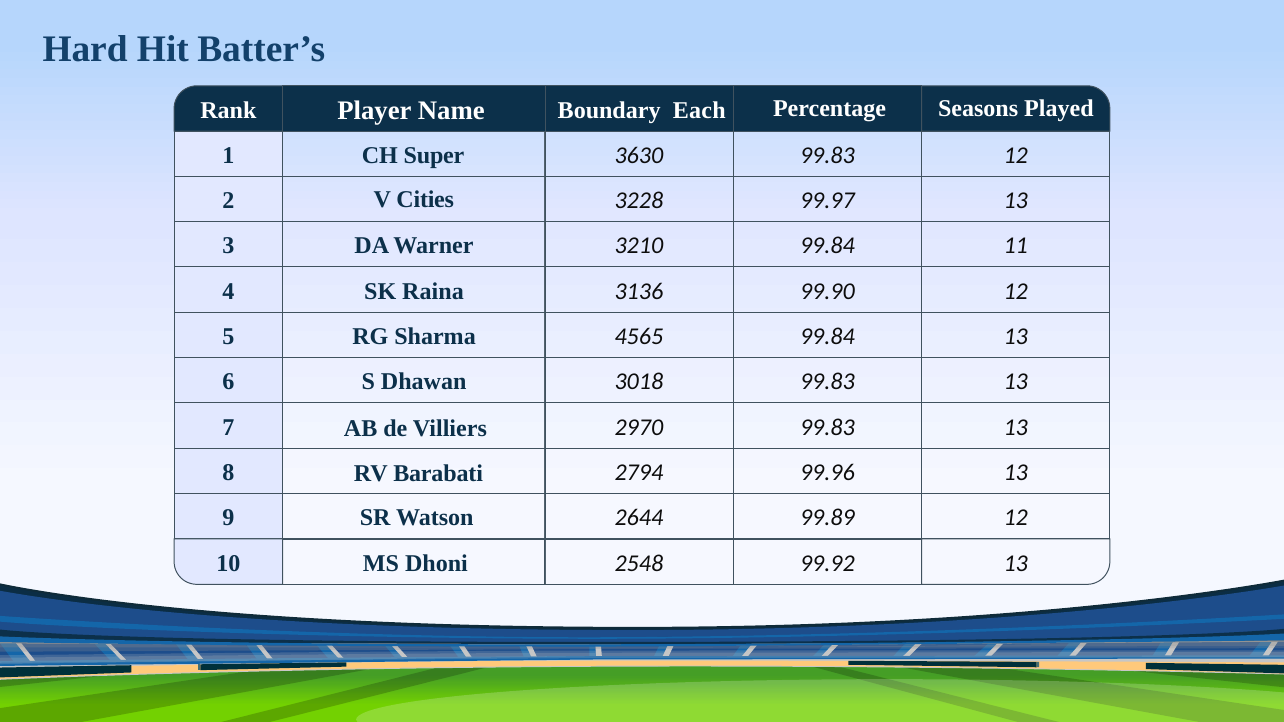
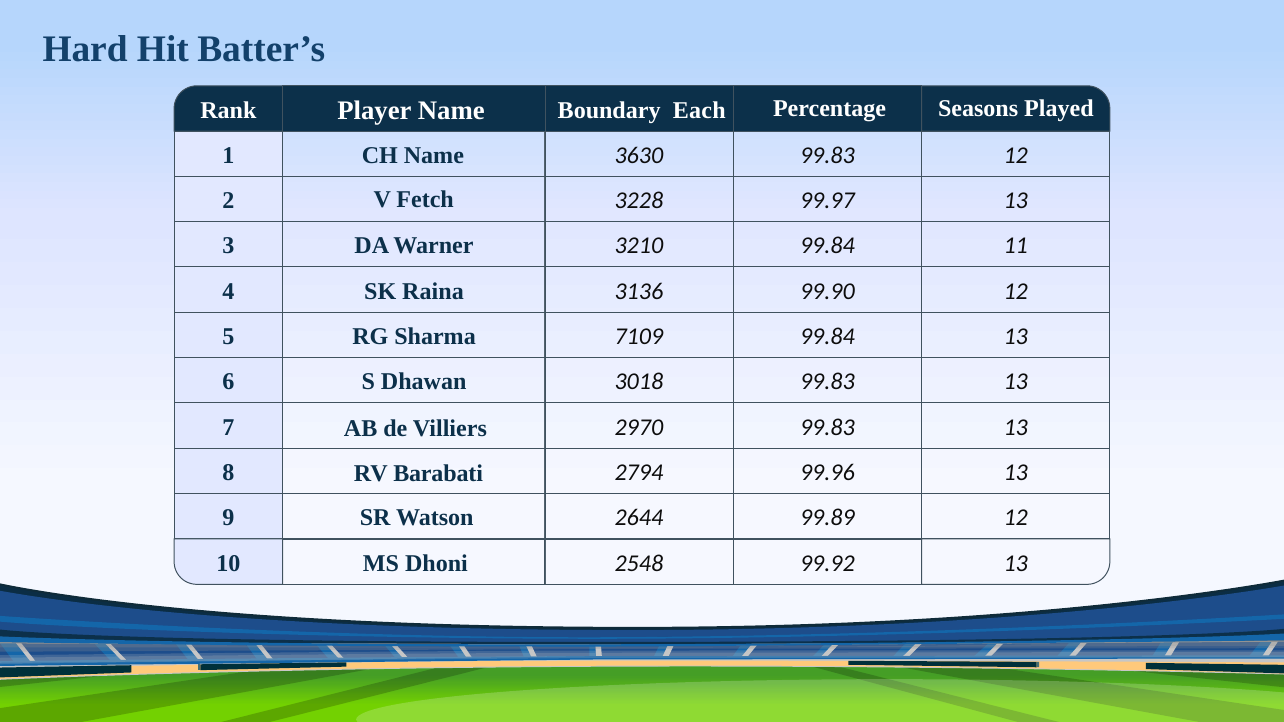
CH Super: Super -> Name (434, 155)
Cities: Cities -> Fetch (425, 199)
4565: 4565 -> 7109 (639, 337)
